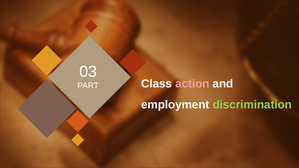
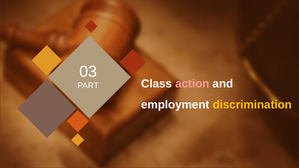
discrimination colour: light green -> yellow (252, 105)
